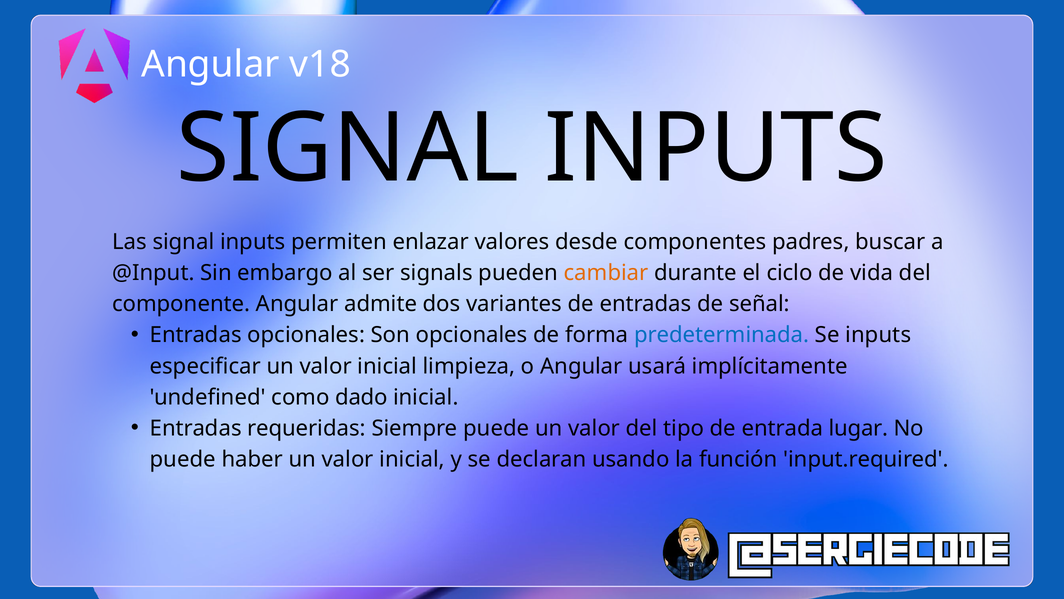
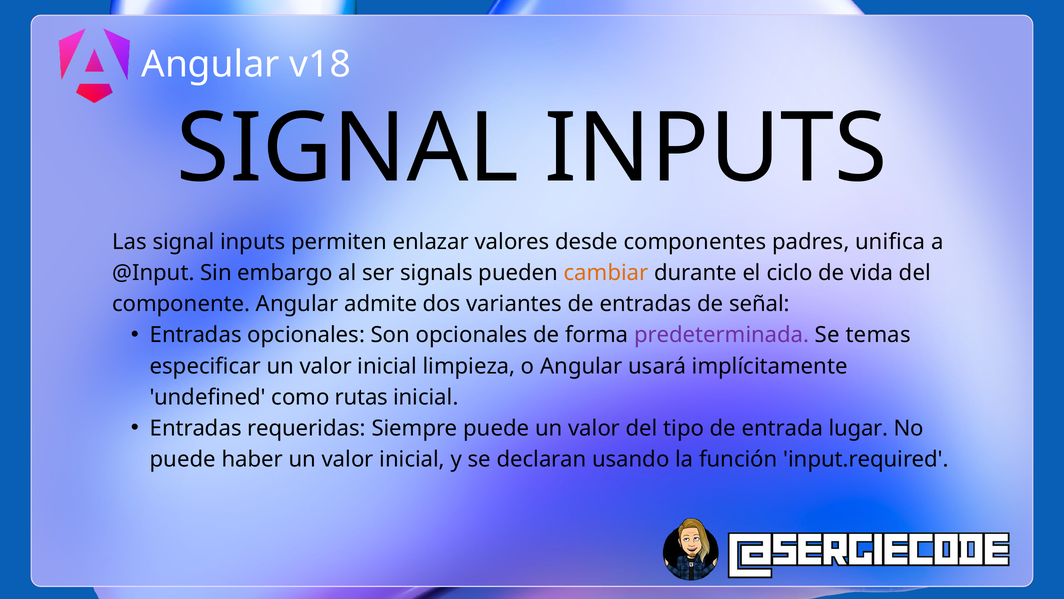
buscar: buscar -> unifica (890, 242)
predeterminada colour: blue -> purple (722, 335)
Se inputs: inputs -> temas (878, 335)
dado: dado -> rutas (361, 397)
